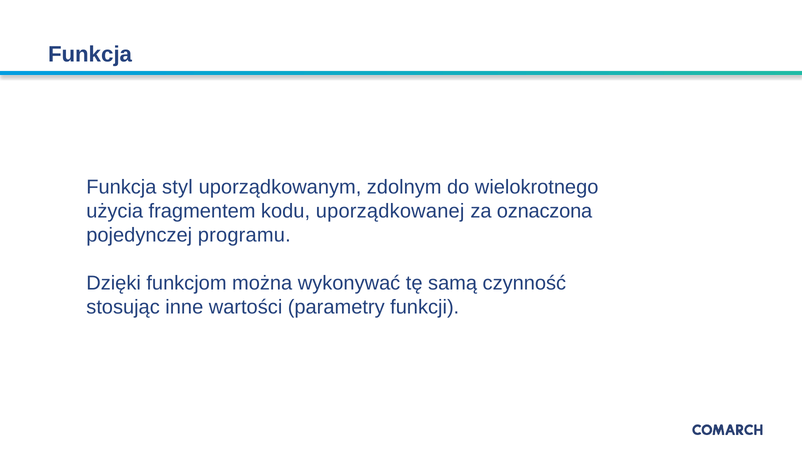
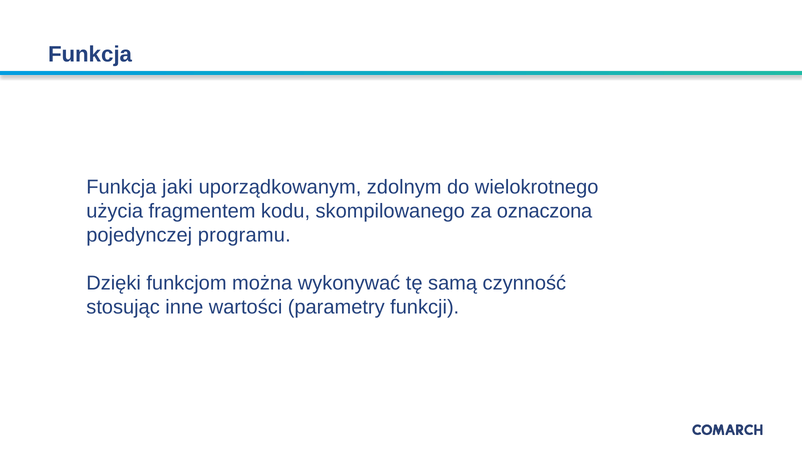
styl: styl -> jaki (177, 187)
uporządkowanej: uporządkowanej -> skompilowanego (390, 211)
